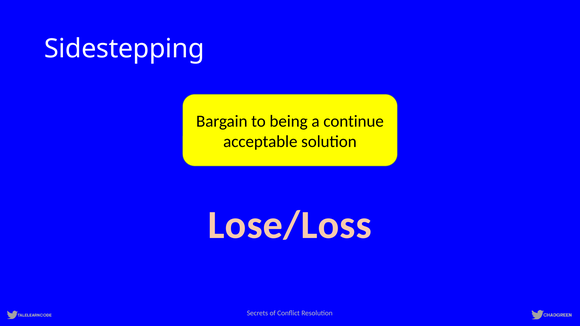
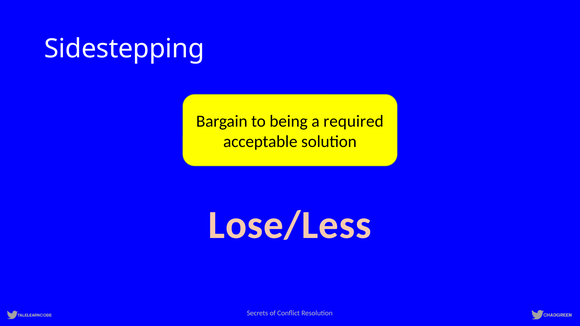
continue: continue -> required (353, 121)
Lose/Loss: Lose/Loss -> Lose/Less (290, 225)
